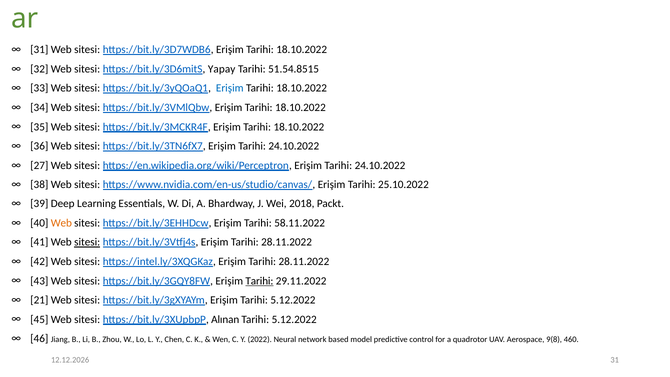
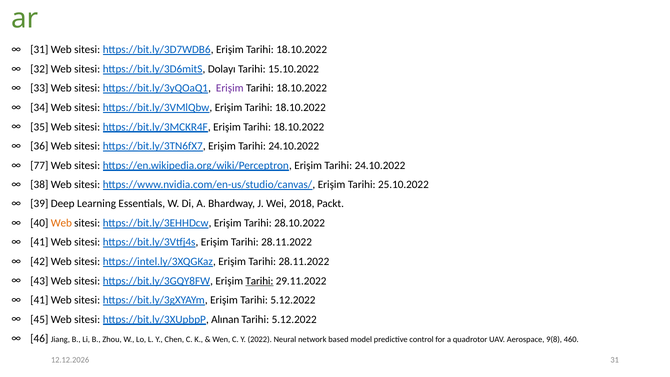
Yapay: Yapay -> Dolayı (222, 69)
51.54.8515: 51.54.8515 -> 15.10.2022 (294, 69)
Erişim colour: blue -> purple (230, 88)
27: 27 -> 77 (39, 165)
58.11.2022: 58.11.2022 -> 28.10.2022 (300, 223)
sitesi underline: present -> none (87, 242)
21: 21 -> 41 (39, 300)
